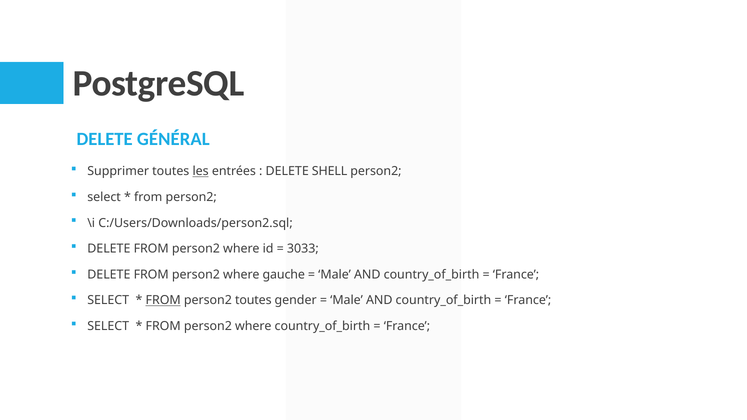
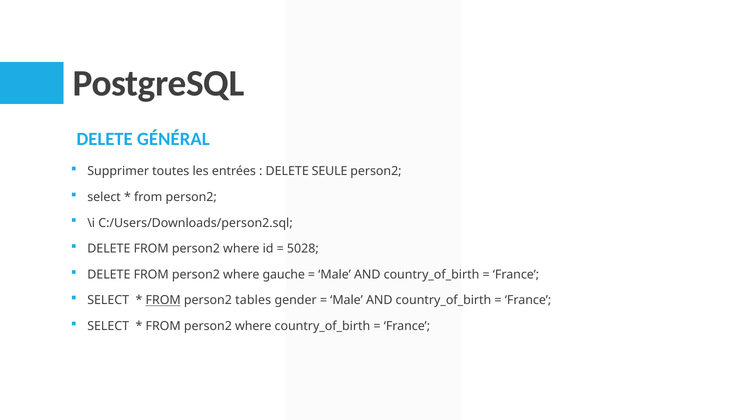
les underline: present -> none (201, 171)
SHELL: SHELL -> SEULE (330, 171)
3033: 3033 -> 5028 (303, 249)
person2 toutes: toutes -> tables (253, 300)
